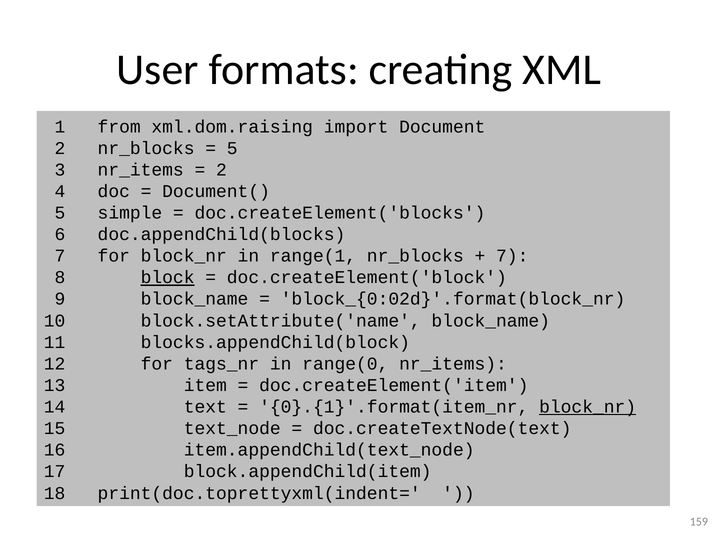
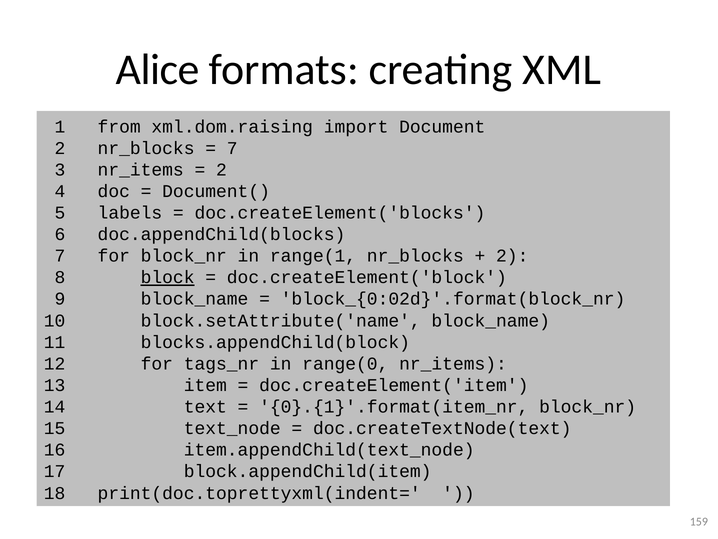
User: User -> Alice (158, 70)
5: 5 -> 7 (232, 148)
simple: simple -> labels (130, 213)
7: 7 -> 2 (512, 256)
block_nr underline: present -> none (588, 406)
